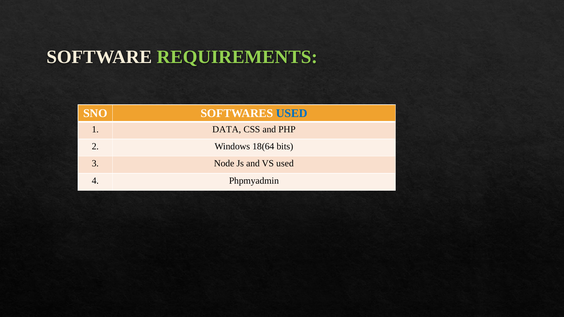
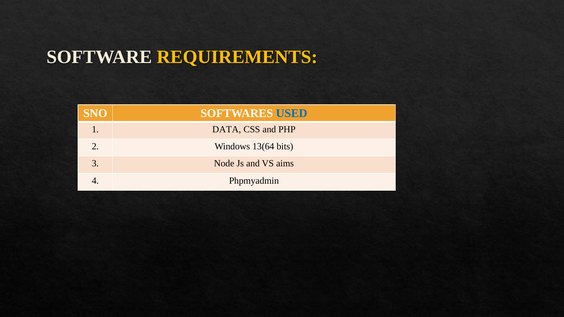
REQUIREMENTS colour: light green -> yellow (237, 57)
18(64: 18(64 -> 13(64 (263, 147)
VS used: used -> aims (285, 164)
